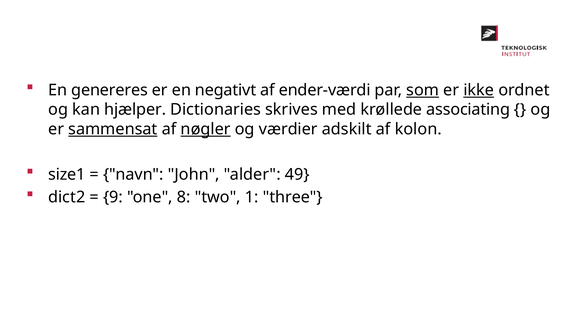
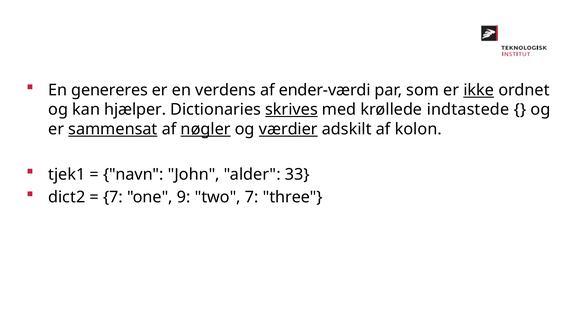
negativt: negativt -> verdens (226, 90)
som underline: present -> none (423, 90)
skrives underline: none -> present (291, 110)
associating: associating -> indtastede (468, 110)
værdier underline: none -> present (288, 129)
size1: size1 -> tjek1 (67, 175)
49: 49 -> 33 (297, 175)
9: 9 -> 7 (113, 197)
8: 8 -> 9 (184, 197)
two 1: 1 -> 7 (252, 197)
